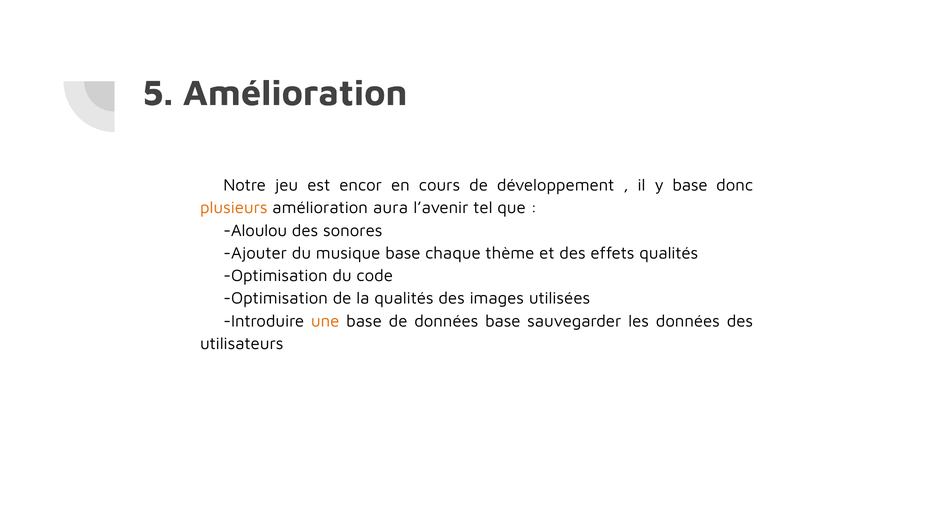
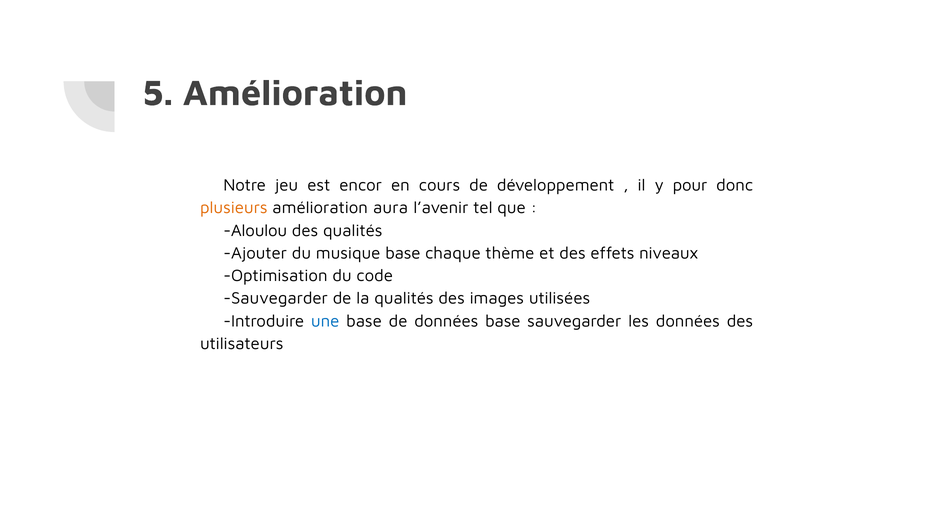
y base: base -> pour (690, 185)
des sonores: sonores -> qualités (353, 231)
effets qualités: qualités -> niveaux (669, 253)
Optimisation: Optimisation -> Sauvegarder (276, 298)
une colour: orange -> blue (325, 321)
